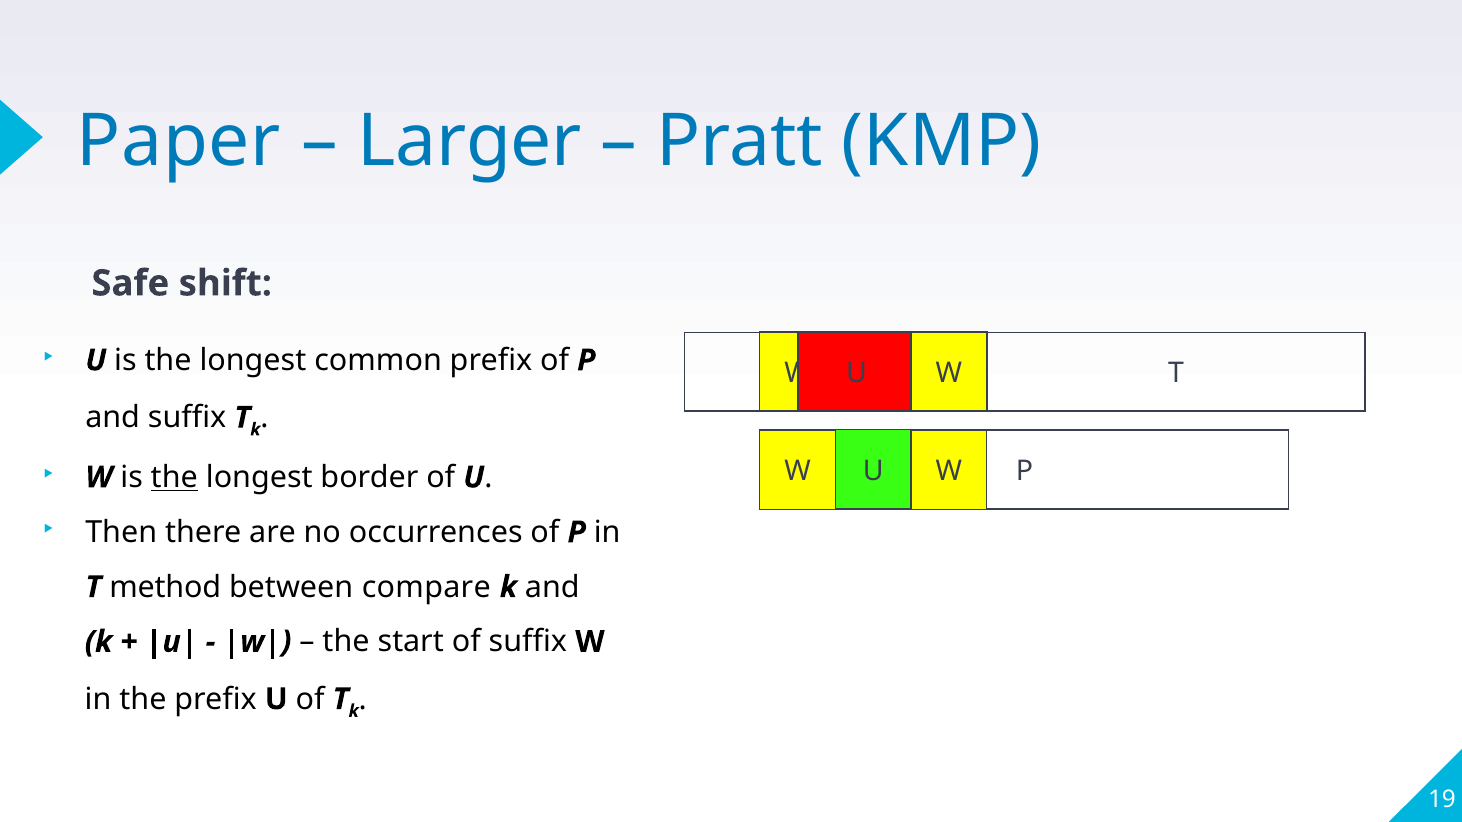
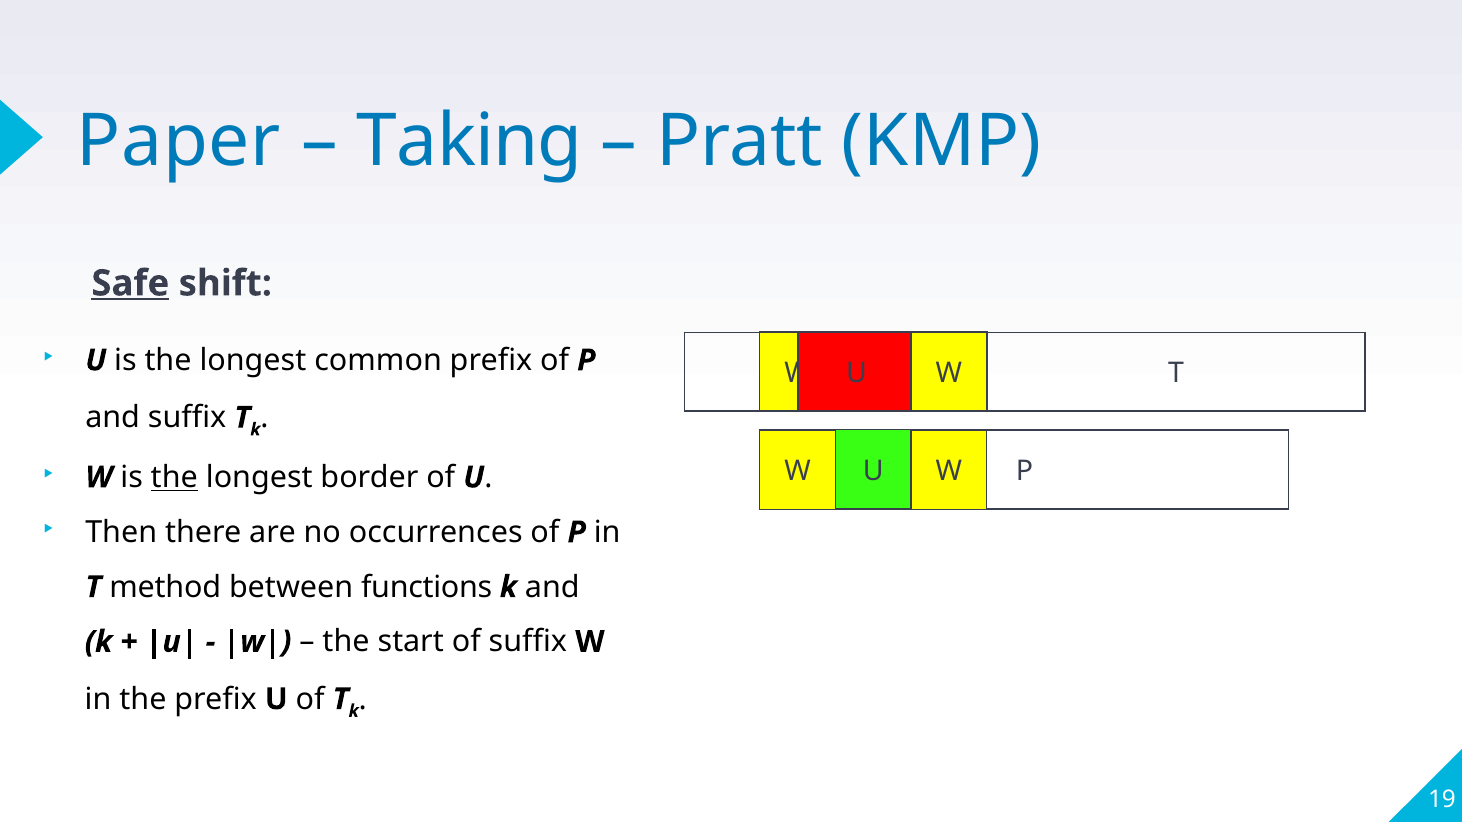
Larger: Larger -> Taking (470, 141)
Safe underline: none -> present (130, 284)
compare: compare -> functions (427, 587)
